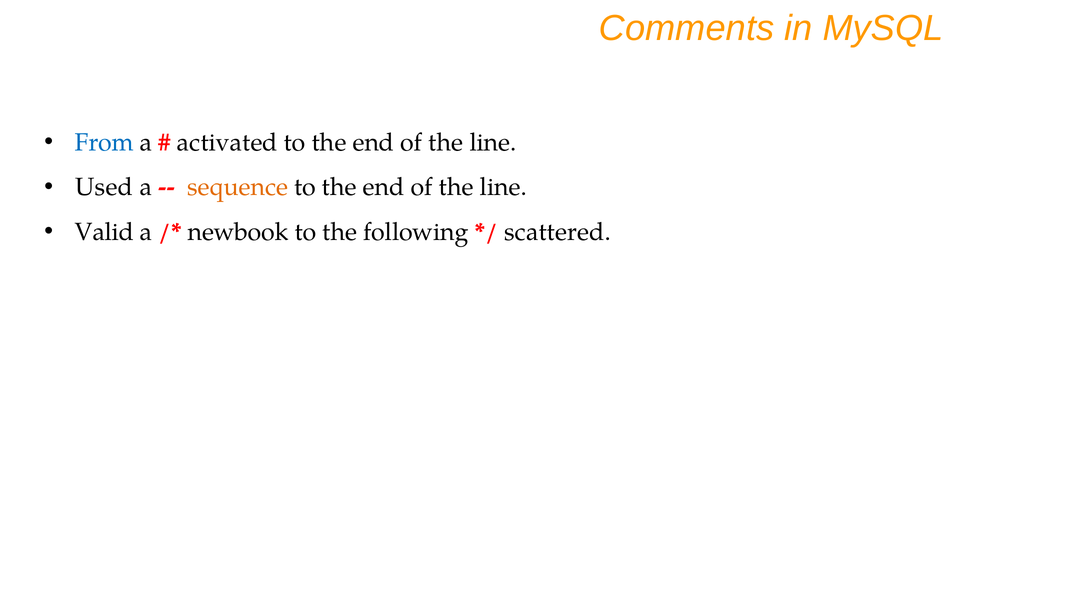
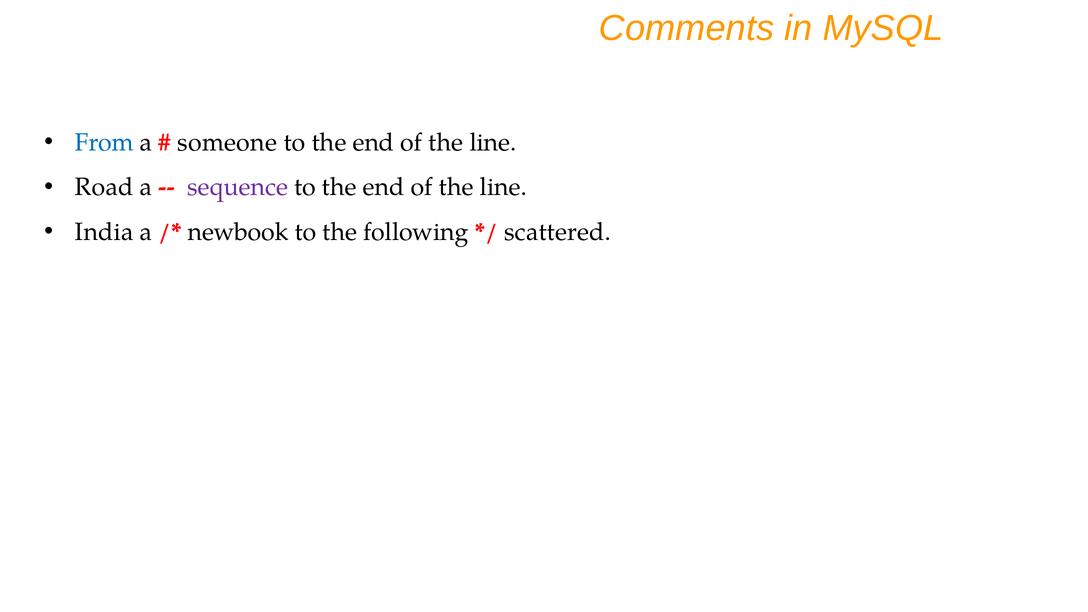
activated: activated -> someone (227, 142)
Used: Used -> Road (104, 187)
sequence colour: orange -> purple (238, 187)
Valid: Valid -> India (104, 232)
